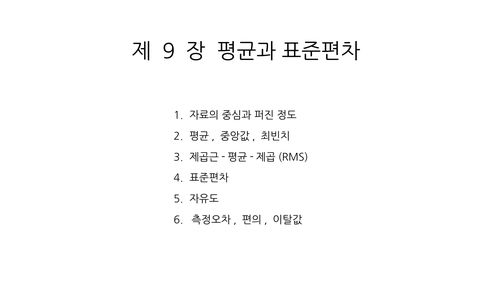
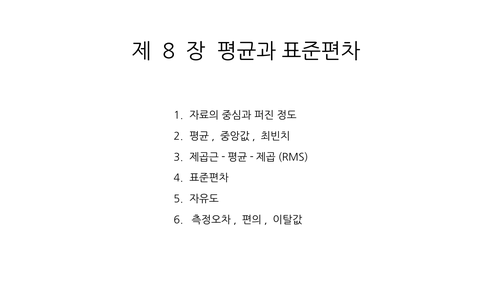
9: 9 -> 8 (169, 52)
